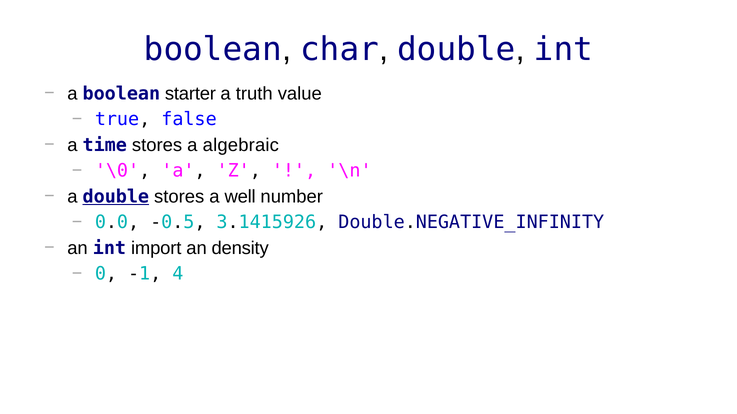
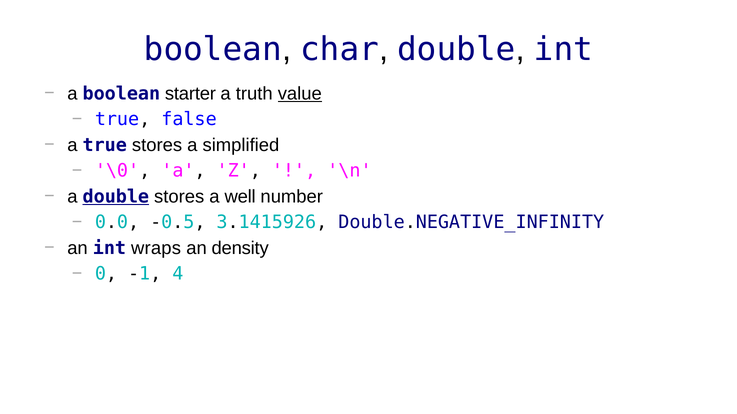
value underline: none -> present (300, 94)
a time: time -> true (105, 145)
algebraic: algebraic -> simplified (241, 145)
import: import -> wraps (156, 248)
